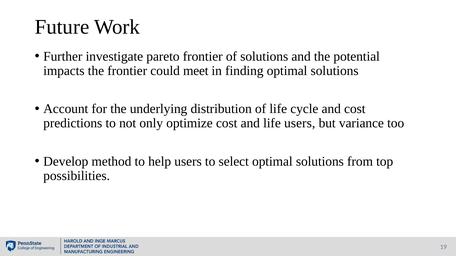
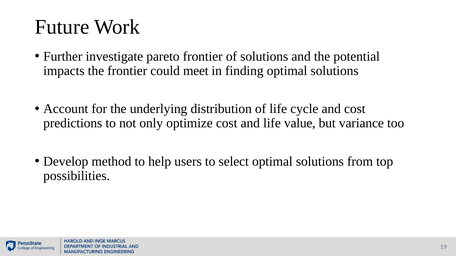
life users: users -> value (300, 123)
